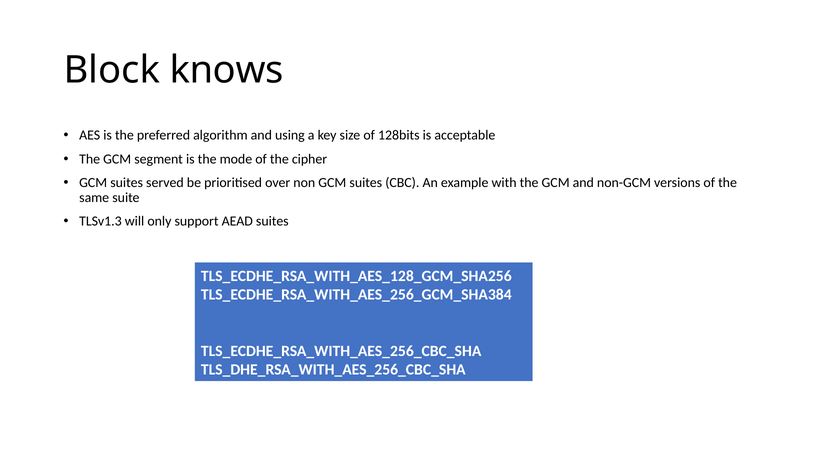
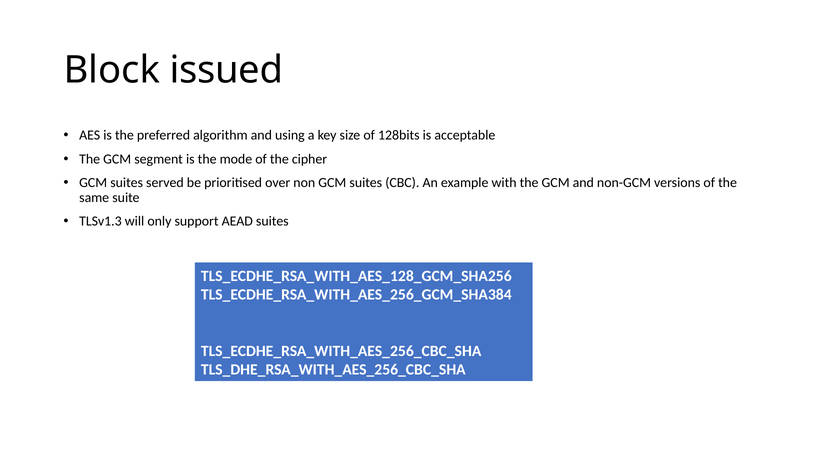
knows: knows -> issued (227, 70)
